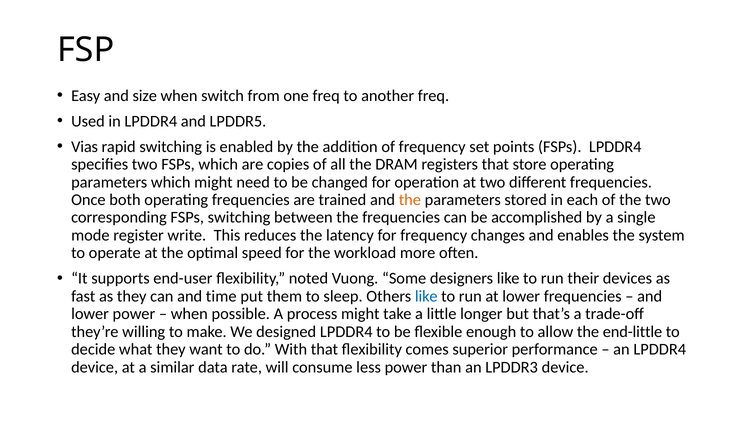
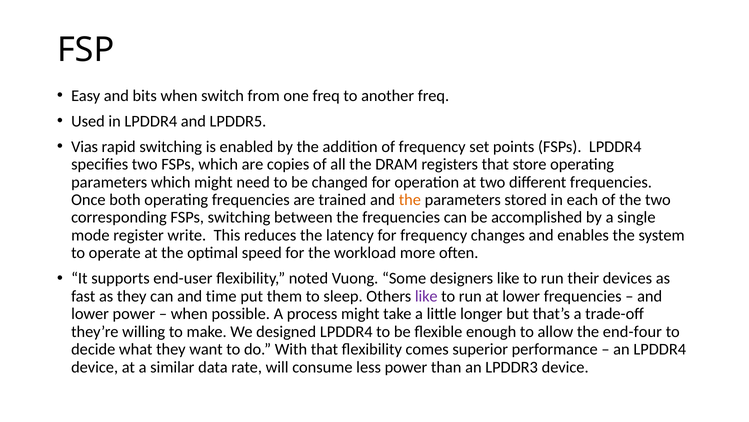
size: size -> bits (145, 95)
like colour: blue -> purple (426, 296)
end-little: end-little -> end-four (632, 331)
